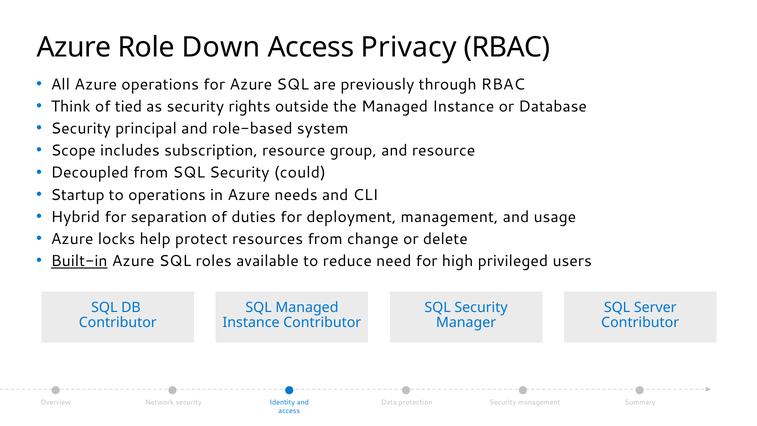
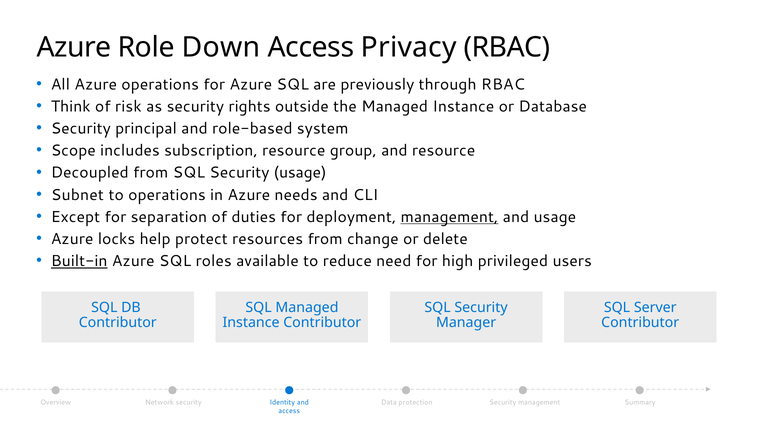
tied: tied -> risk (128, 106)
Security could: could -> usage (300, 173)
Startup: Startup -> Subnet (77, 195)
Hybrid: Hybrid -> Except (75, 217)
management underline: none -> present (449, 217)
